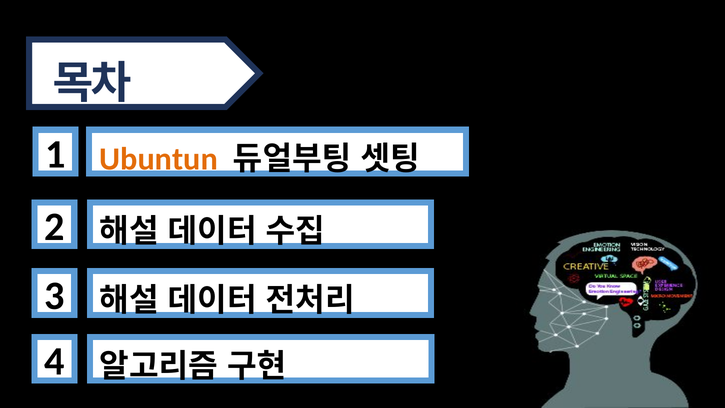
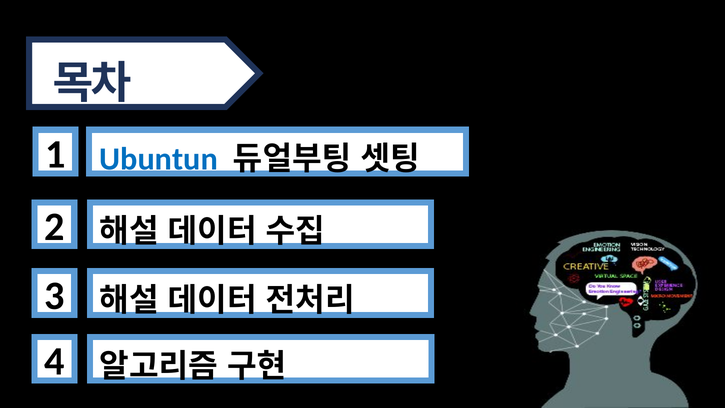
Ubuntun colour: orange -> blue (159, 159)
